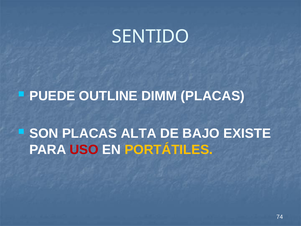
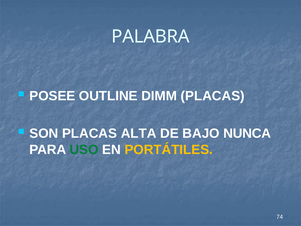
SENTIDO: SENTIDO -> PALABRA (151, 36)
PUEDE: PUEDE -> POSEE (52, 96)
EXISTE: EXISTE -> NUNCA (247, 133)
USO colour: red -> green (84, 149)
